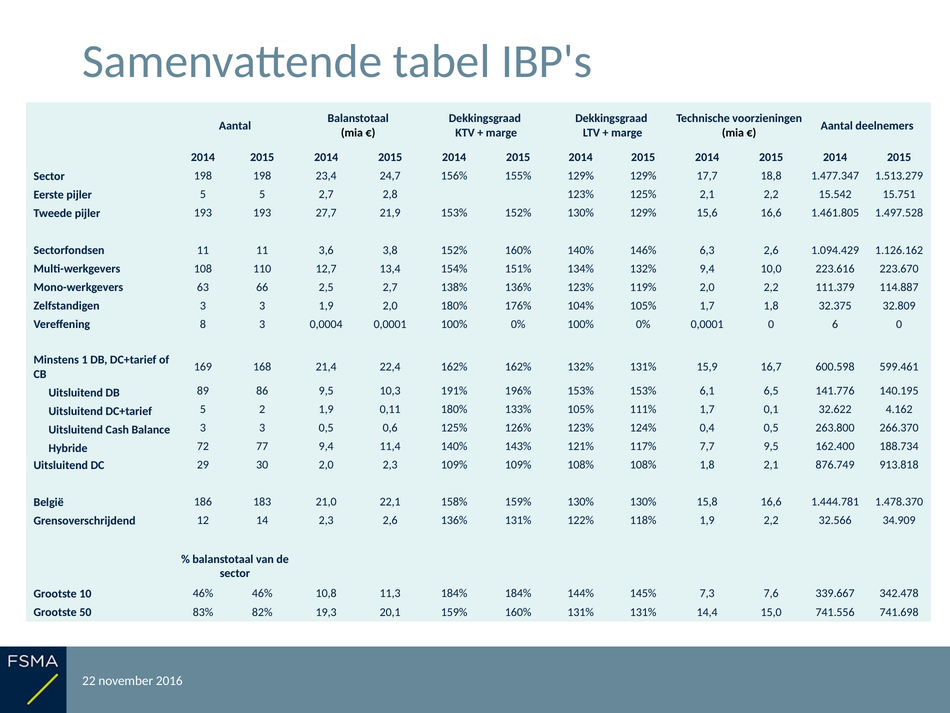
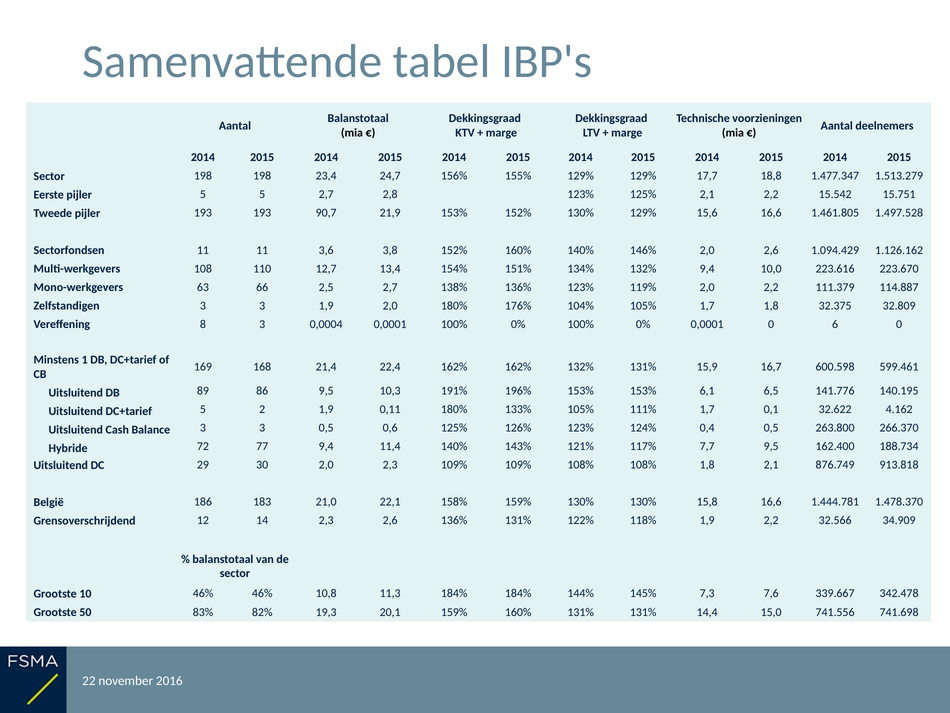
27,7: 27,7 -> 90,7 (326, 213)
146% 6,3: 6,3 -> 2,0 (707, 250)
